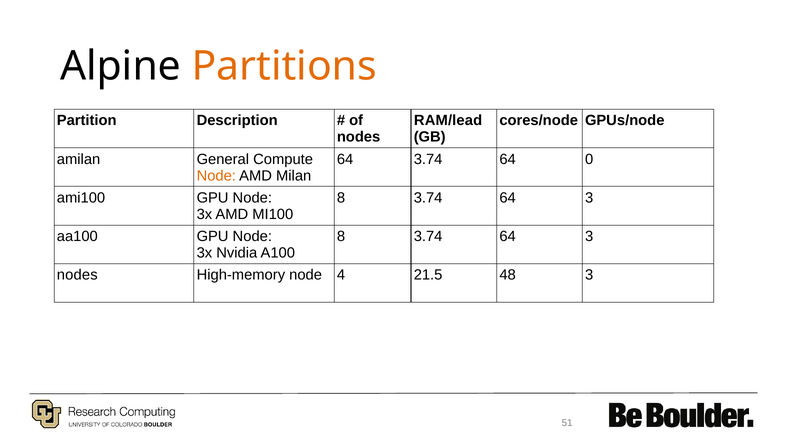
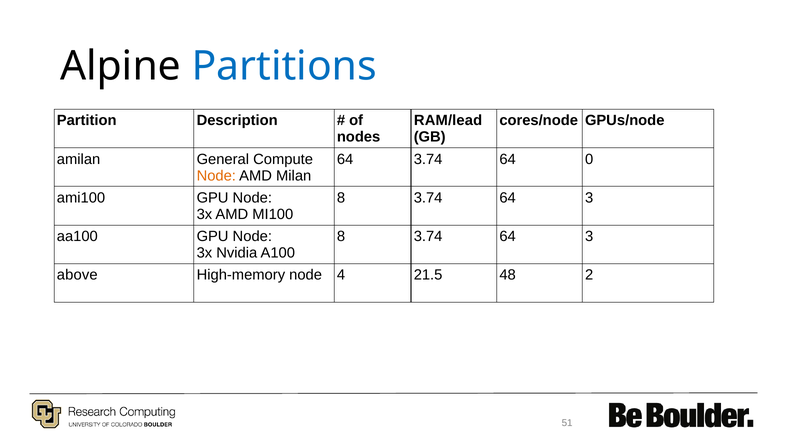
Partitions colour: orange -> blue (284, 66)
nodes: nodes -> above (77, 275)
48 3: 3 -> 2 (589, 275)
